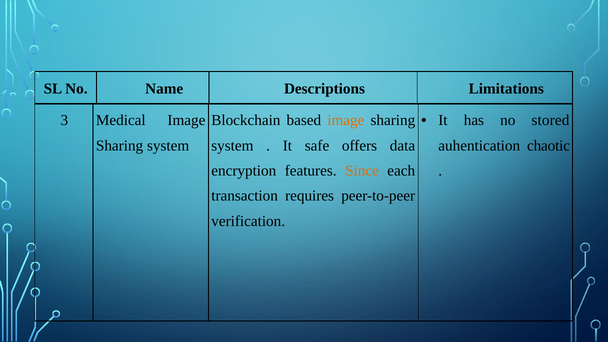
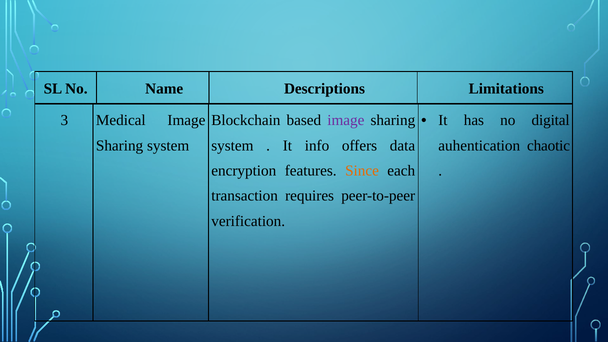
image colour: orange -> purple (346, 120)
stored: stored -> digital (551, 120)
safe: safe -> info (317, 146)
